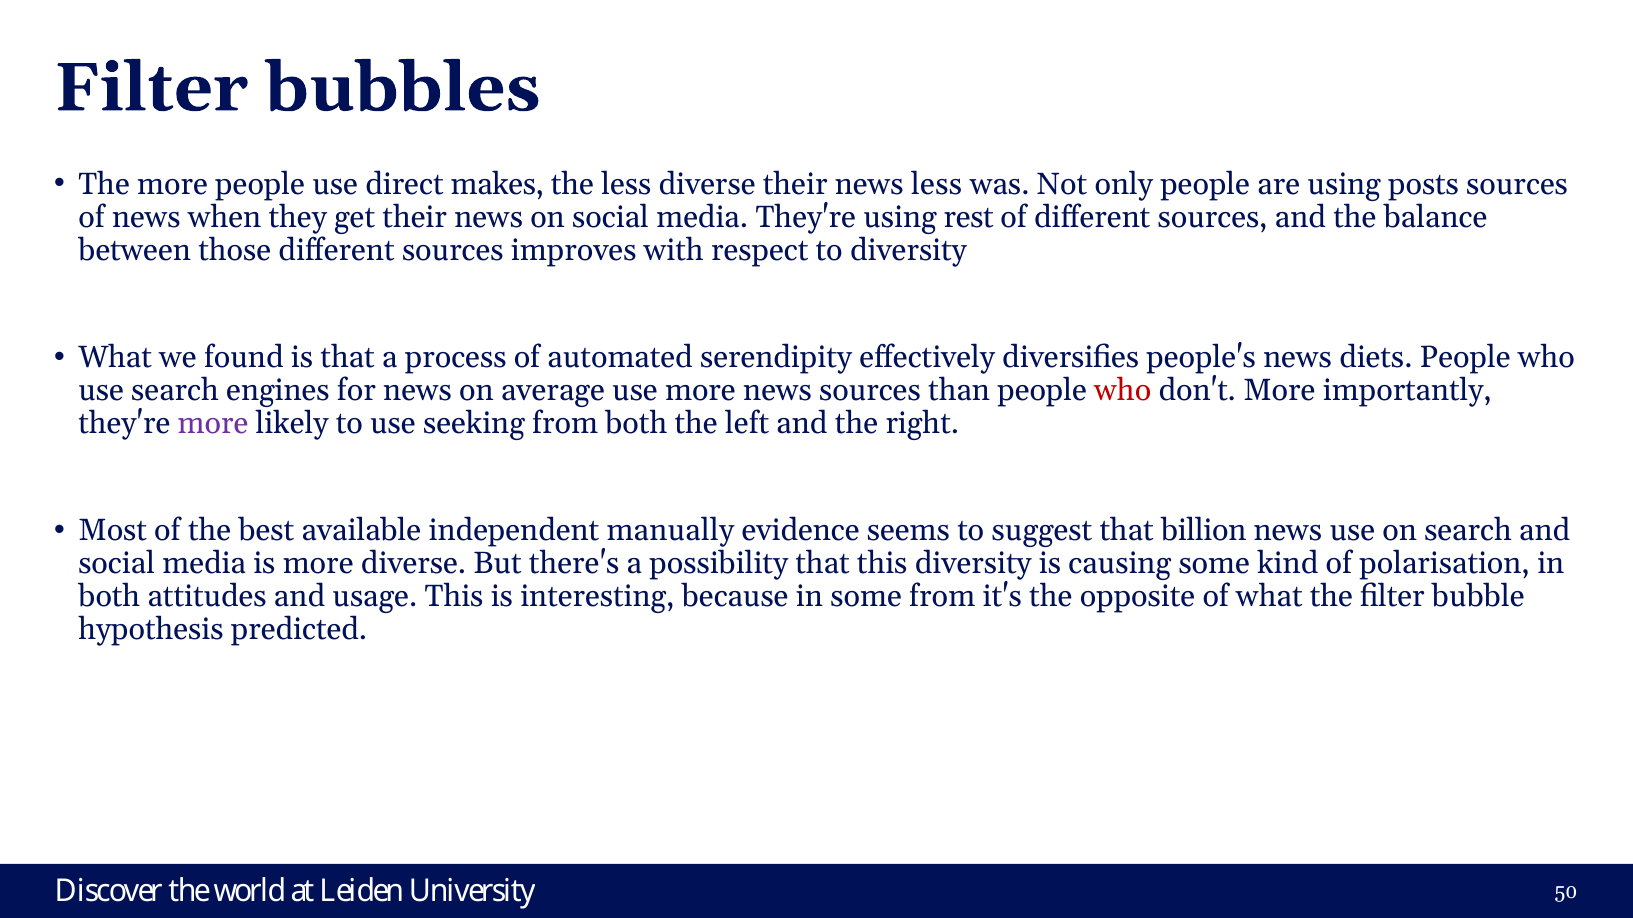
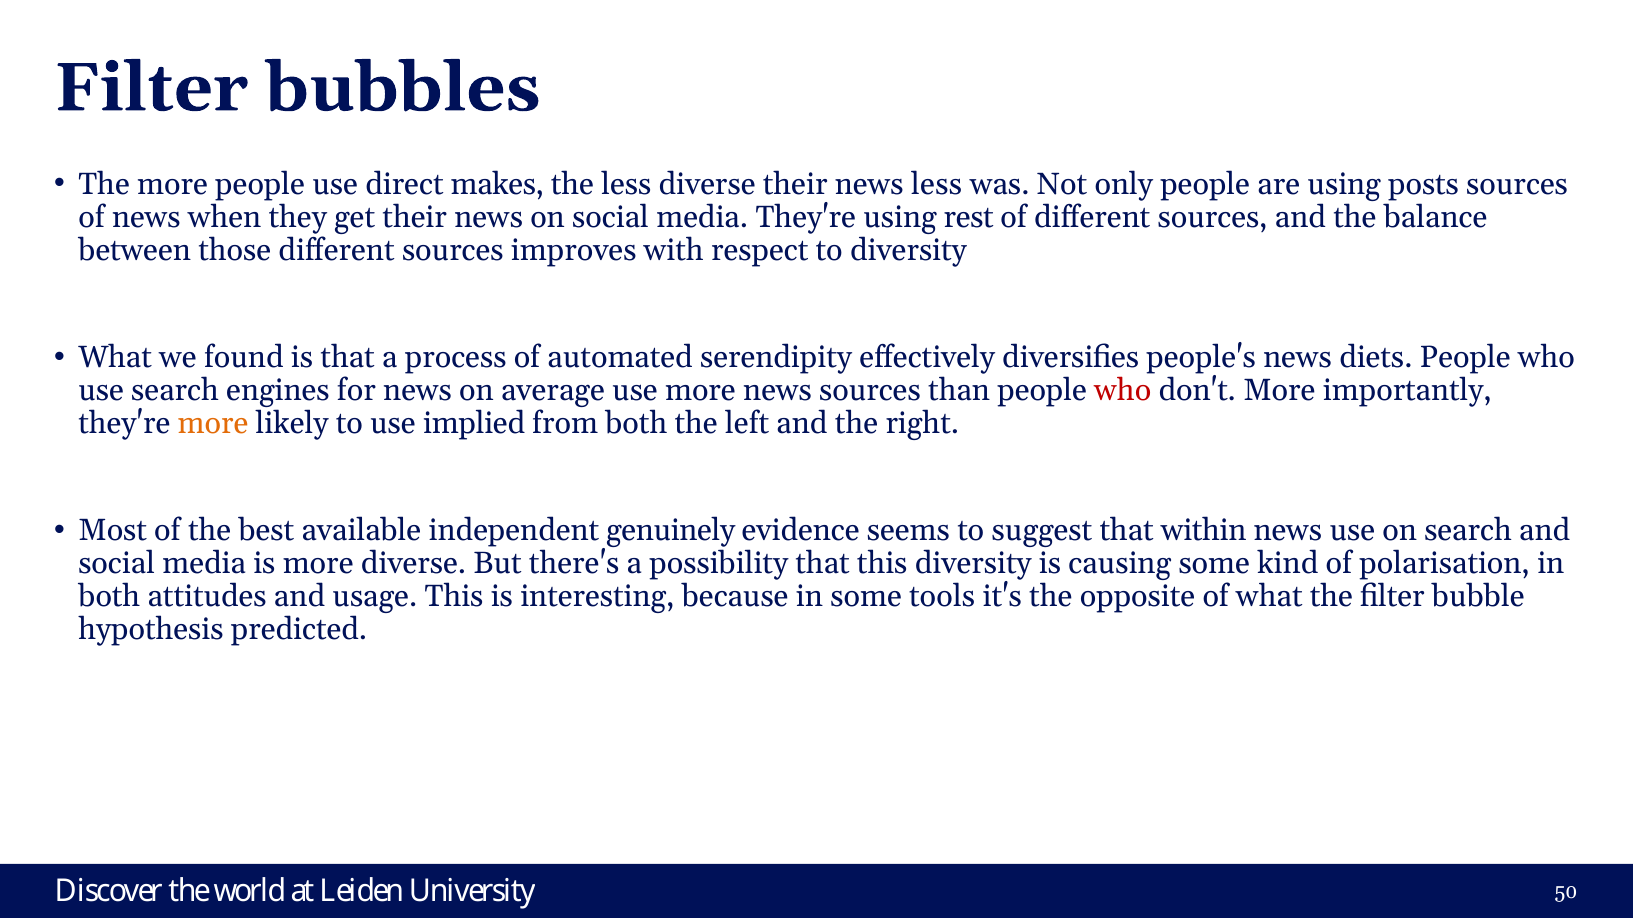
more colour: purple -> orange (213, 423)
seeking: seeking -> implied (474, 423)
manually: manually -> genuinely (671, 530)
billion: billion -> within (1204, 530)
some from: from -> tools (942, 596)
